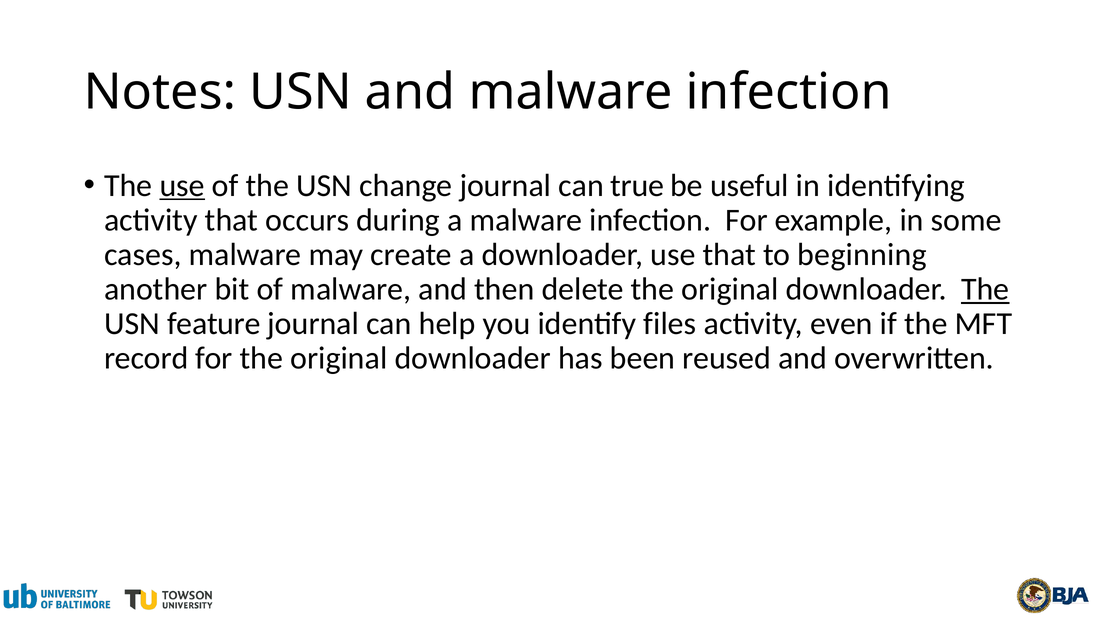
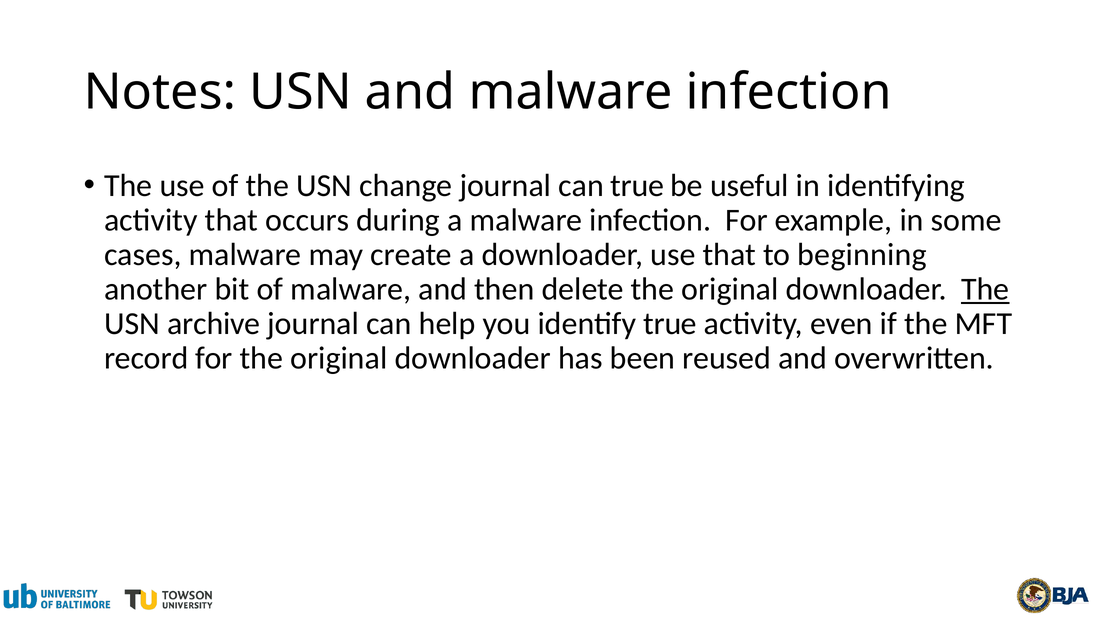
use underline: present -> none (182, 185)
feature: feature -> archive (214, 324)
identify files: files -> true (670, 324)
